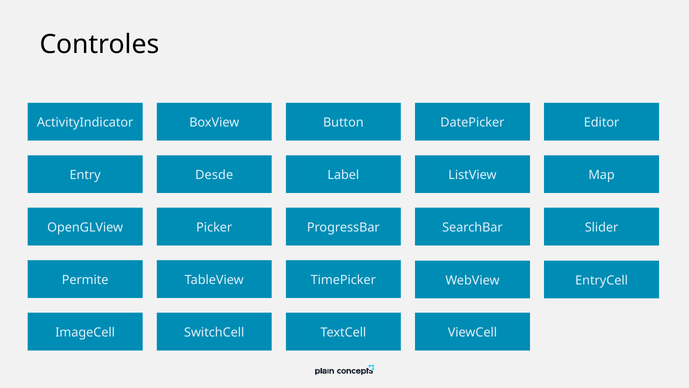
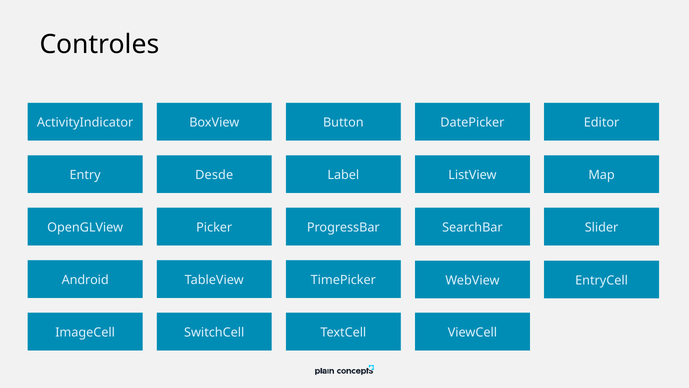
Permite: Permite -> Android (85, 280)
